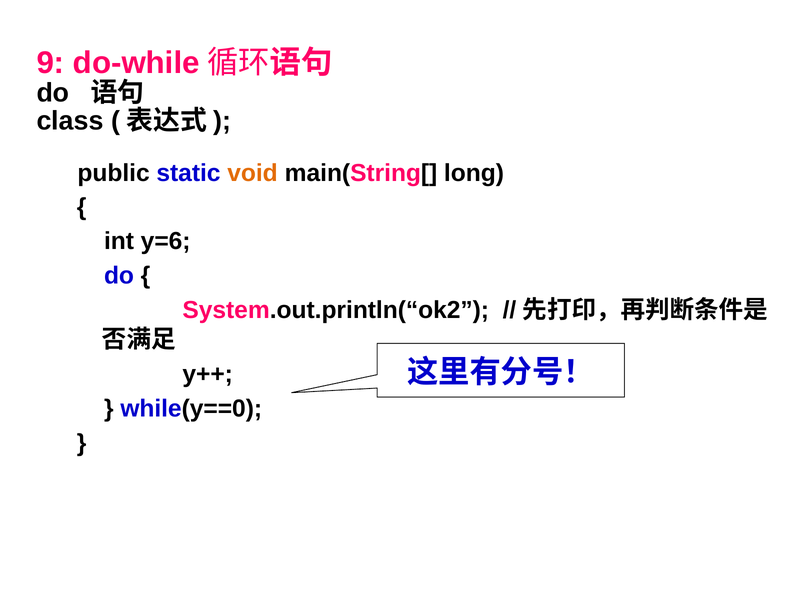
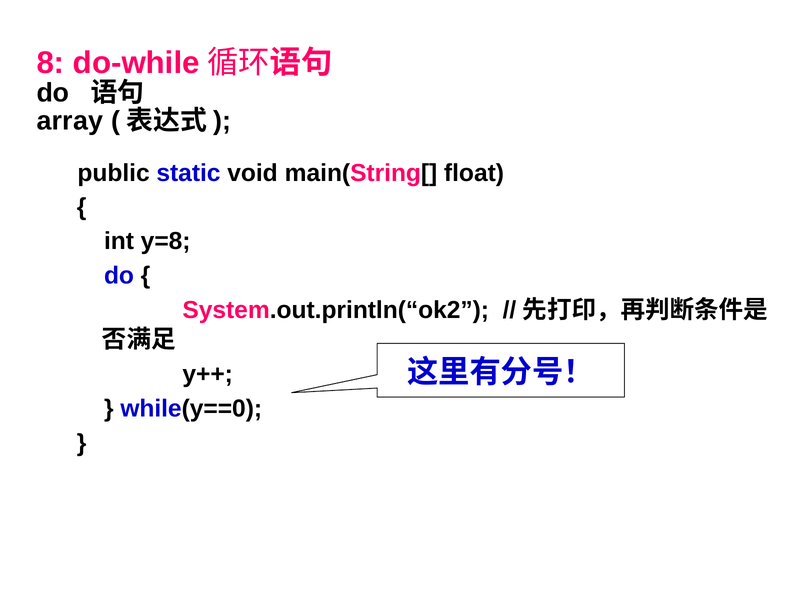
9: 9 -> 8 (50, 63)
class: class -> array (70, 121)
void colour: orange -> black (252, 173)
long: long -> float (474, 173)
y=6: y=6 -> y=8 (166, 241)
